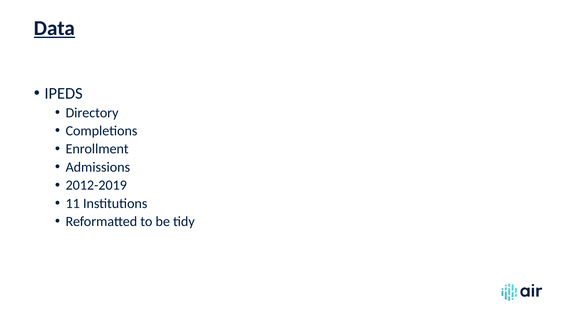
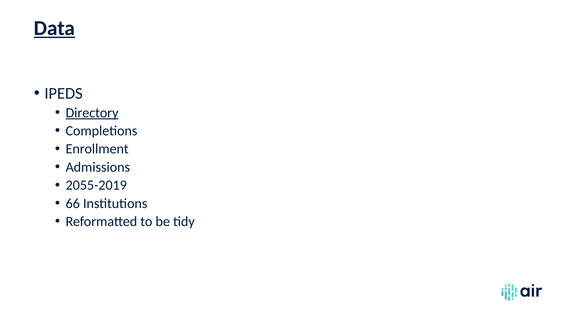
Directory underline: none -> present (92, 113)
2012-2019: 2012-2019 -> 2055-2019 (96, 185)
11: 11 -> 66 (73, 203)
